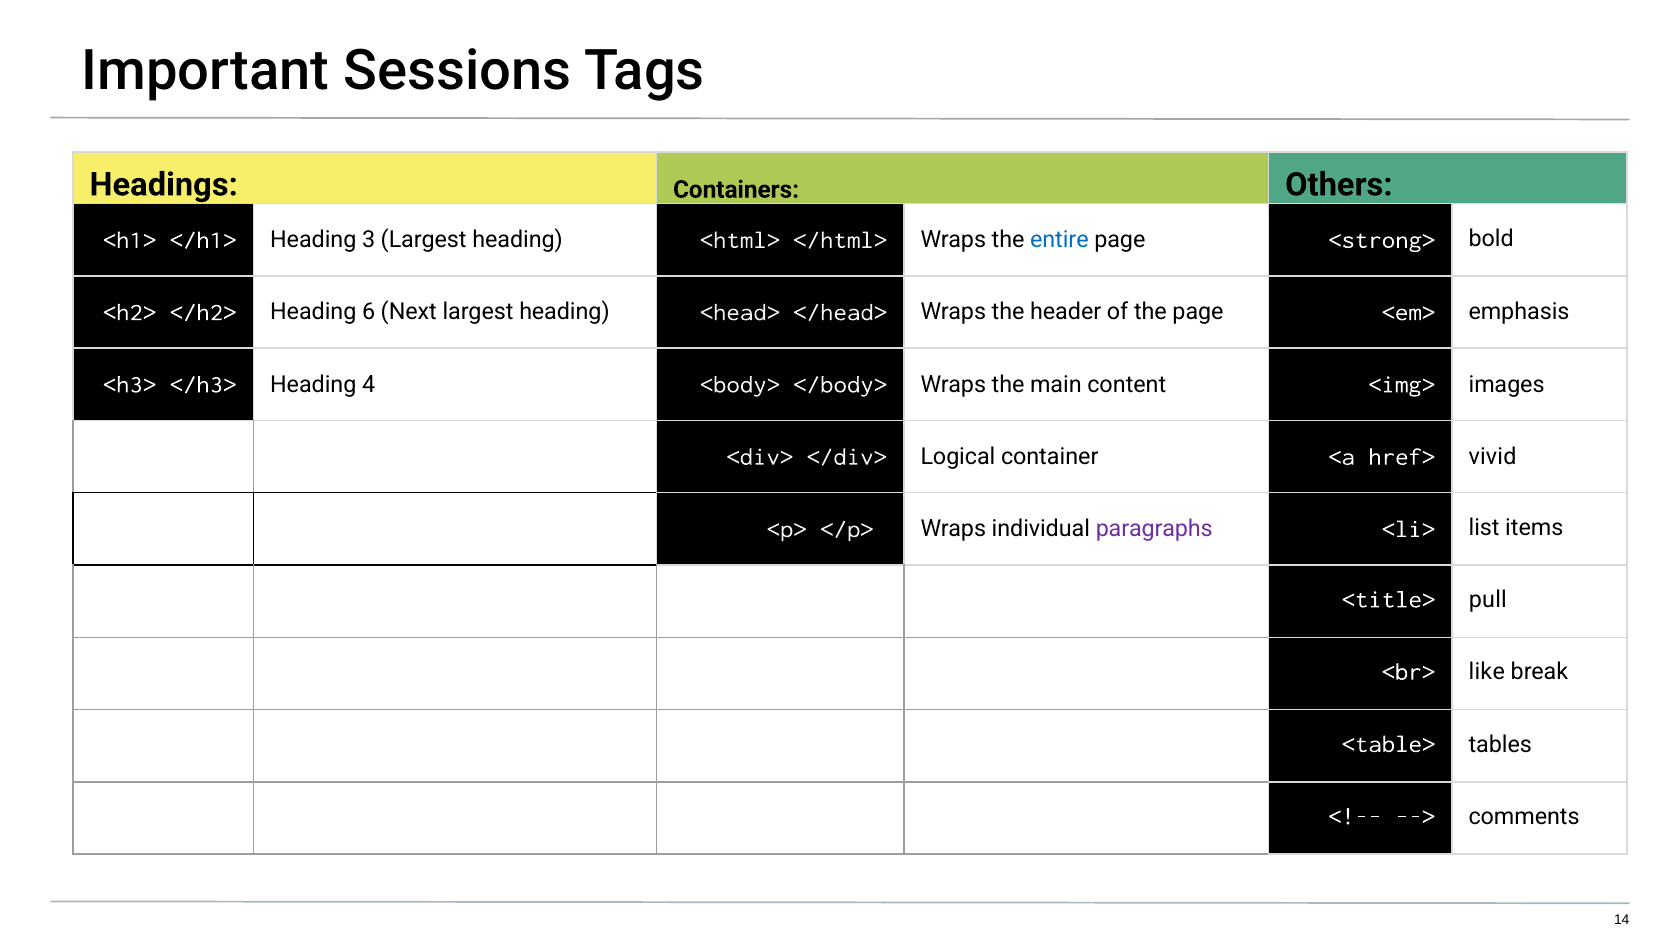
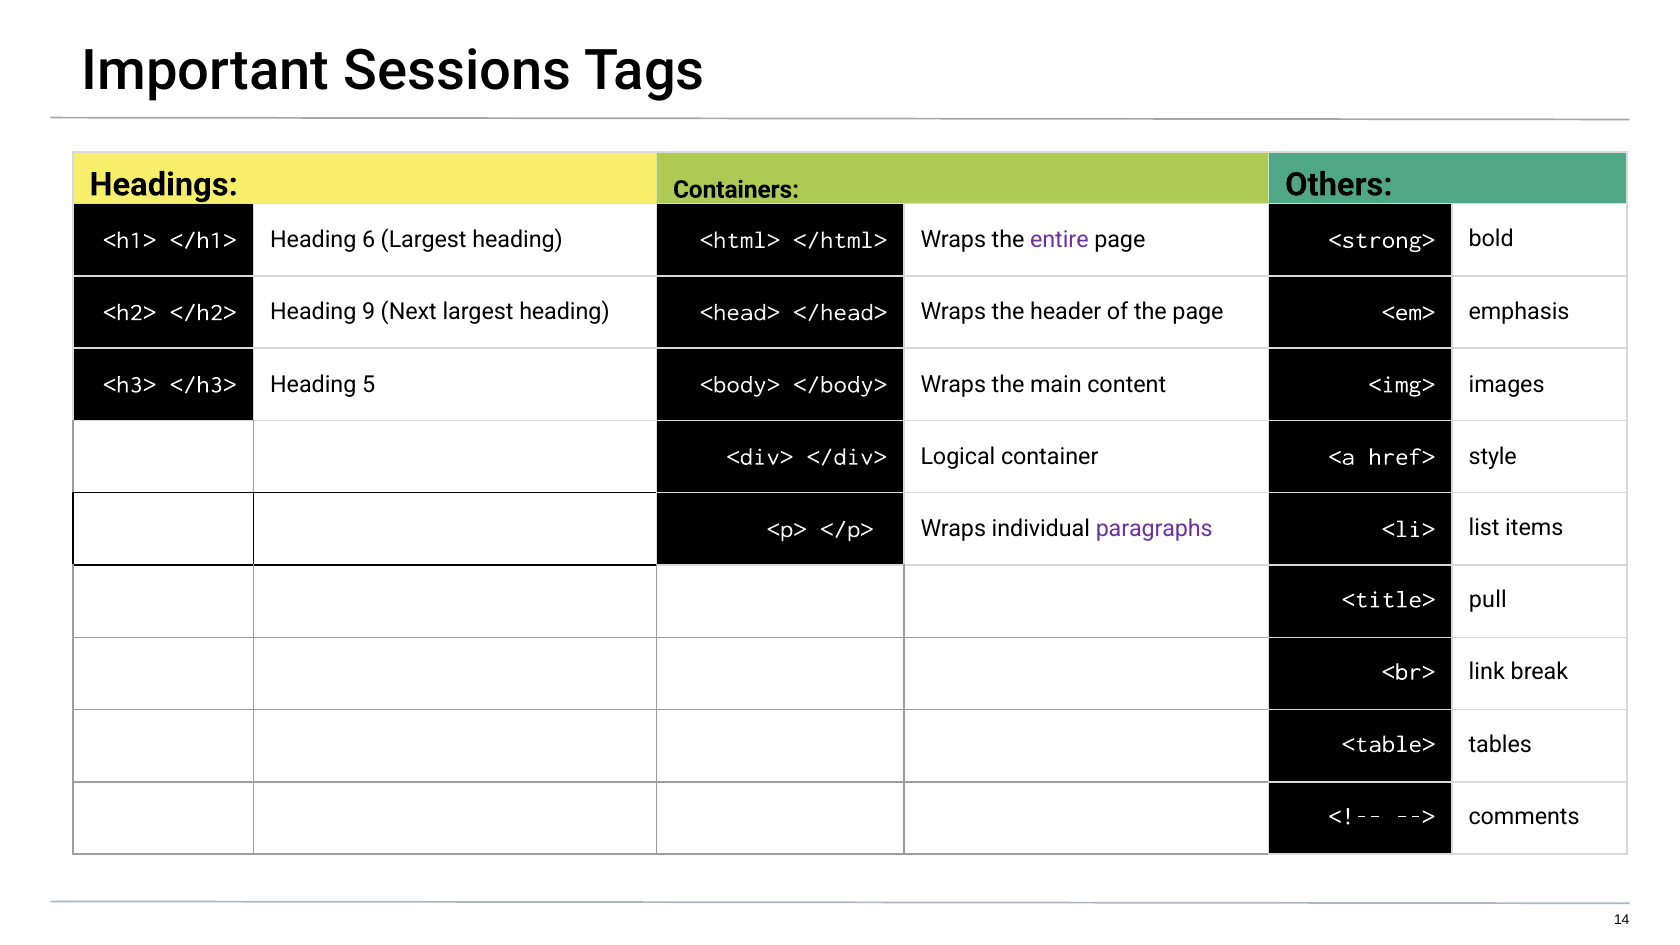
3: 3 -> 6 (369, 240)
entire colour: blue -> purple (1059, 240)
6: 6 -> 9 (369, 312)
4: 4 -> 5 (369, 385)
vivid: vivid -> style (1493, 457)
like: like -> link (1487, 672)
